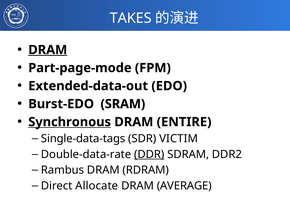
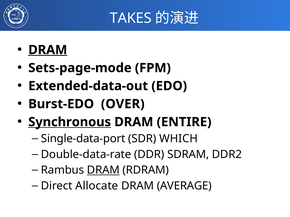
Part-page-mode: Part-page-mode -> Sets-page-mode (80, 68)
SRAM: SRAM -> OVER (123, 104)
Single-data-tags: Single-data-tags -> Single-data-port (83, 139)
VICTIM: VICTIM -> WHICH (179, 139)
DDR underline: present -> none (149, 155)
DRAM underline: none -> present (103, 170)
